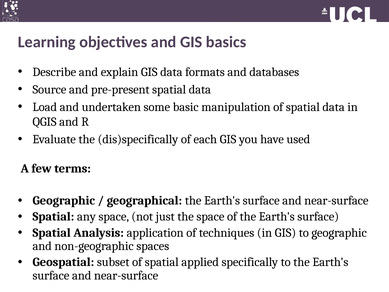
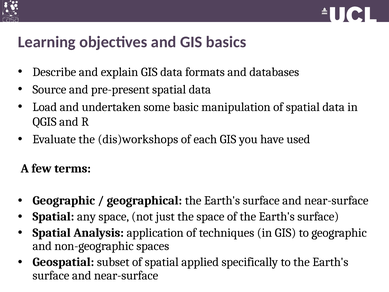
dis)specifically: dis)specifically -> dis)workshops (138, 139)
